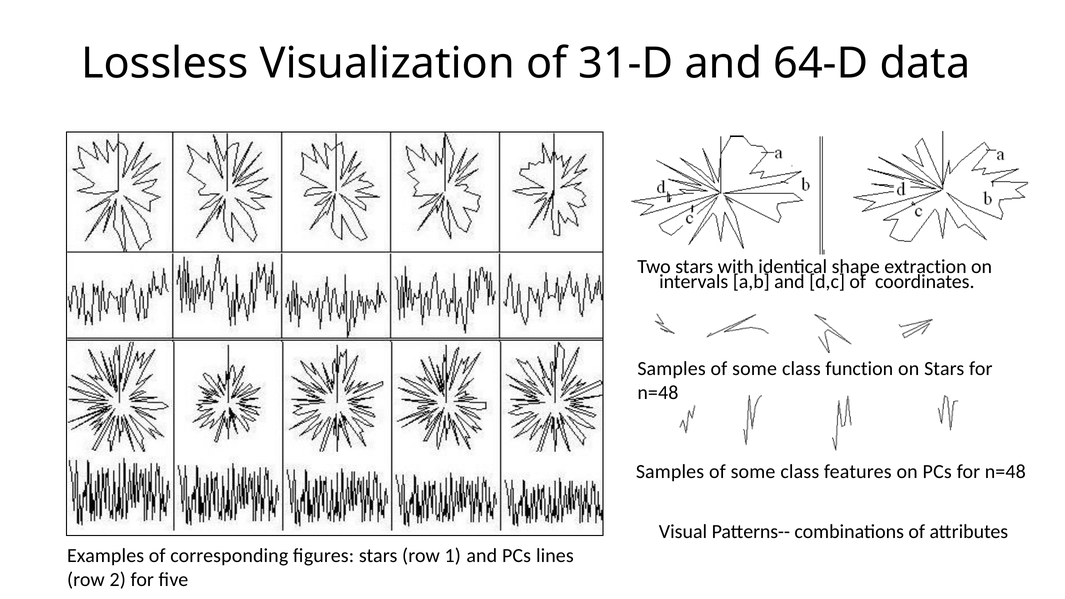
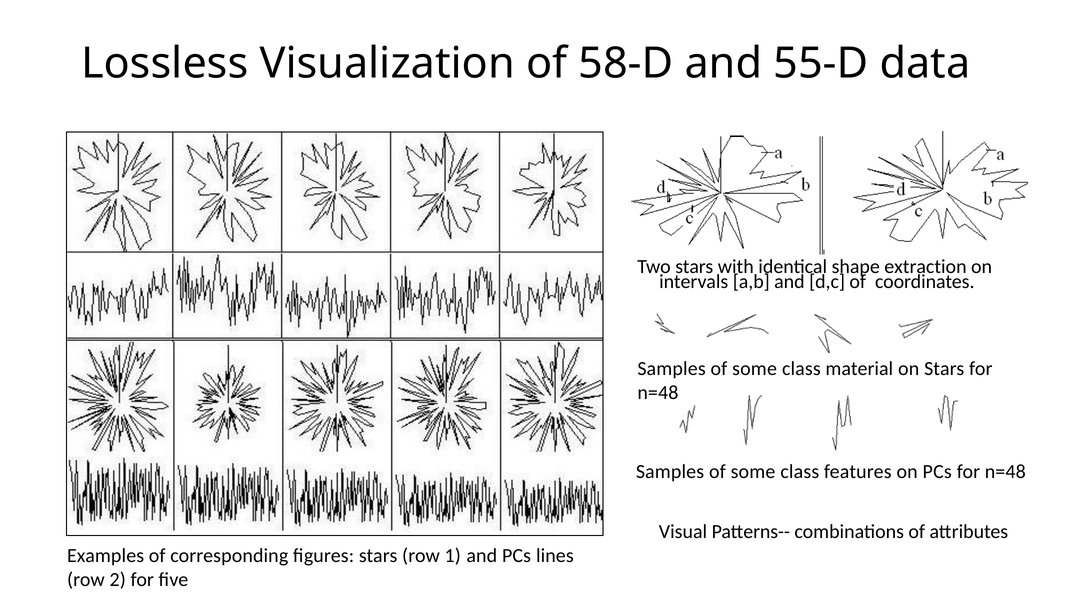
31-D: 31-D -> 58-D (626, 64)
64-D: 64-D -> 55-D (821, 64)
function: function -> material (859, 369)
